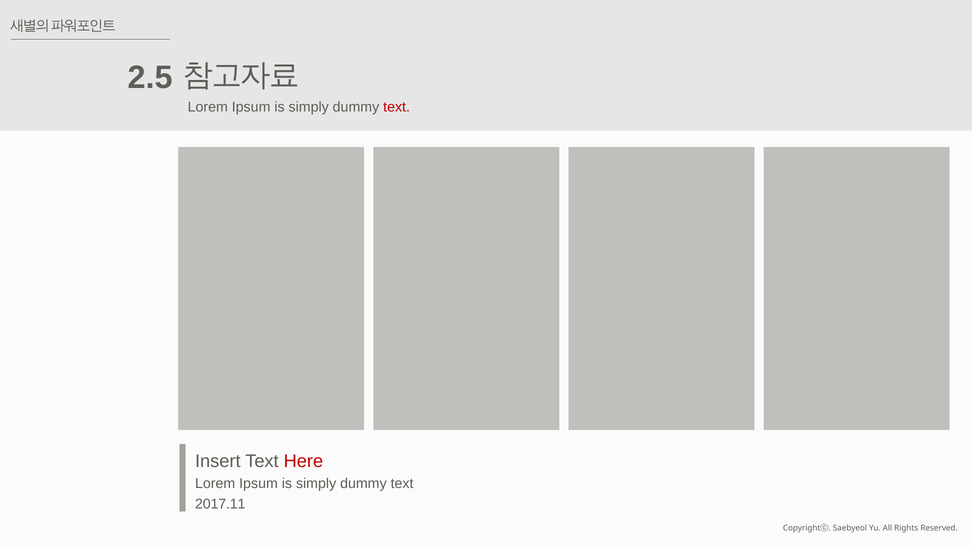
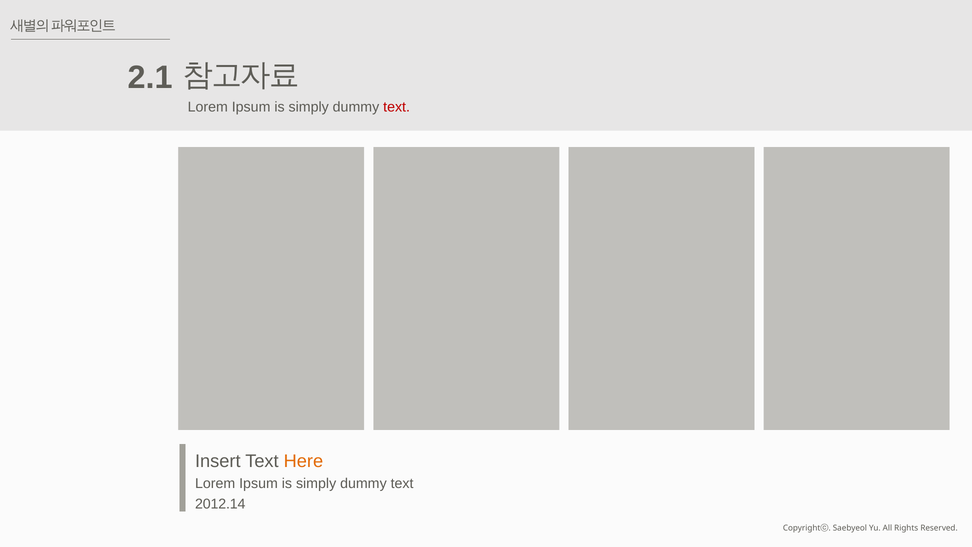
2.5: 2.5 -> 2.1 (150, 77)
Here colour: red -> orange (303, 461)
2017.11: 2017.11 -> 2012.14 (220, 504)
